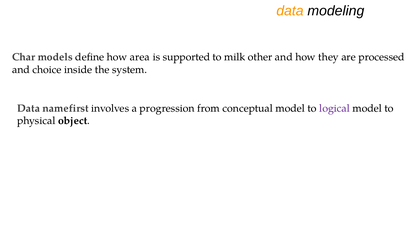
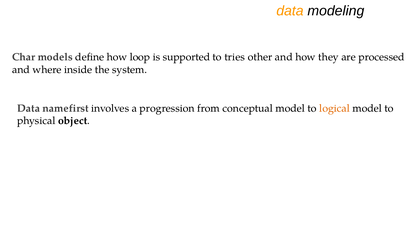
area: area -> loop (140, 57)
milk: milk -> tries (235, 57)
choice: choice -> where (47, 70)
logical colour: purple -> orange (335, 108)
